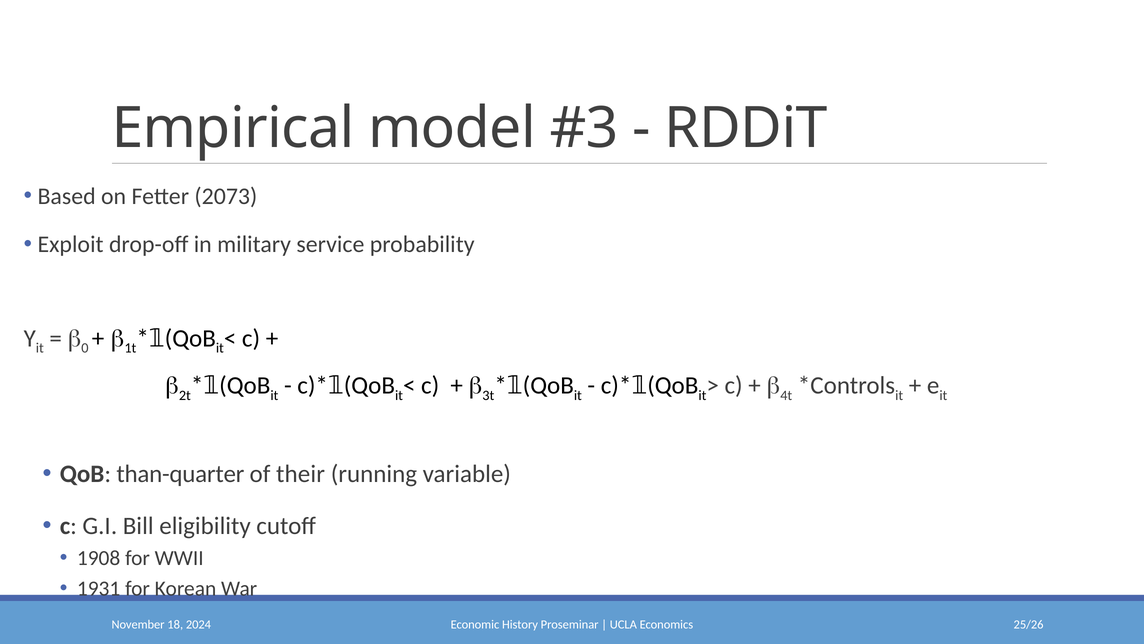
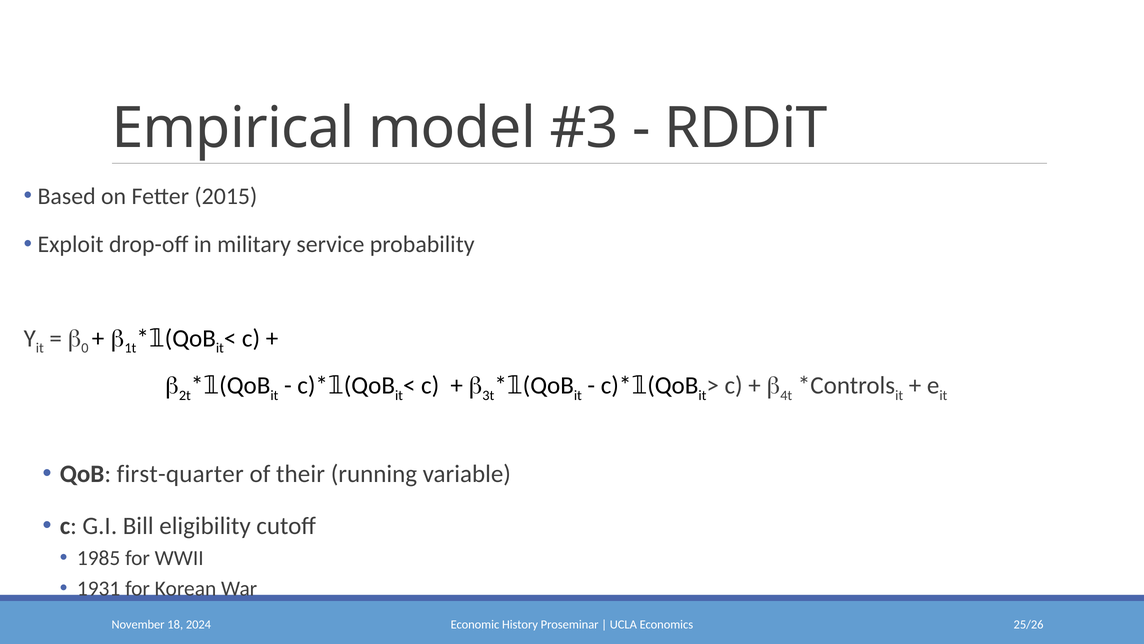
2073: 2073 -> 2015 (226, 196)
than-quarter: than-quarter -> first-quarter (180, 474)
1908: 1908 -> 1985 (99, 558)
